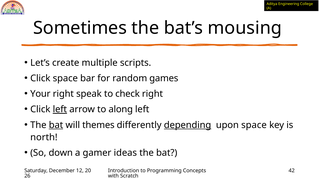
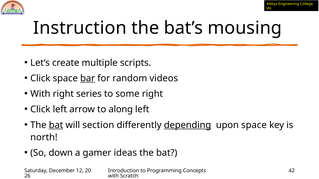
Sometimes: Sometimes -> Instruction (80, 28)
bar underline: none -> present (88, 78)
games: games -> videos (164, 78)
Your: Your -> With (40, 94)
speak: speak -> series (89, 94)
check: check -> some (127, 94)
left underline: present -> none (60, 110)
themes: themes -> section (98, 125)
